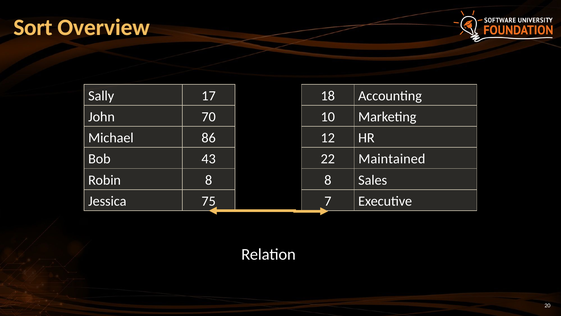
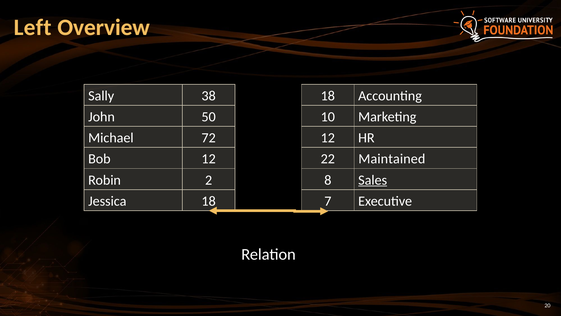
Sort: Sort -> Left (33, 27)
17: 17 -> 38 (209, 96)
70: 70 -> 50 (209, 117)
86: 86 -> 72 (209, 138)
Bob 43: 43 -> 12 (209, 159)
Robin 8: 8 -> 2 (209, 180)
Sales underline: none -> present (373, 180)
Jessica 75: 75 -> 18 (209, 201)
